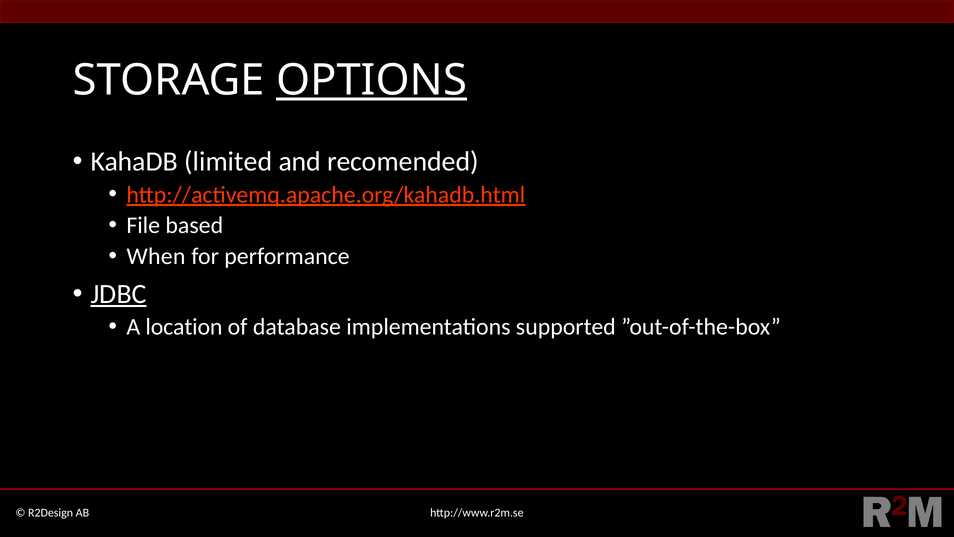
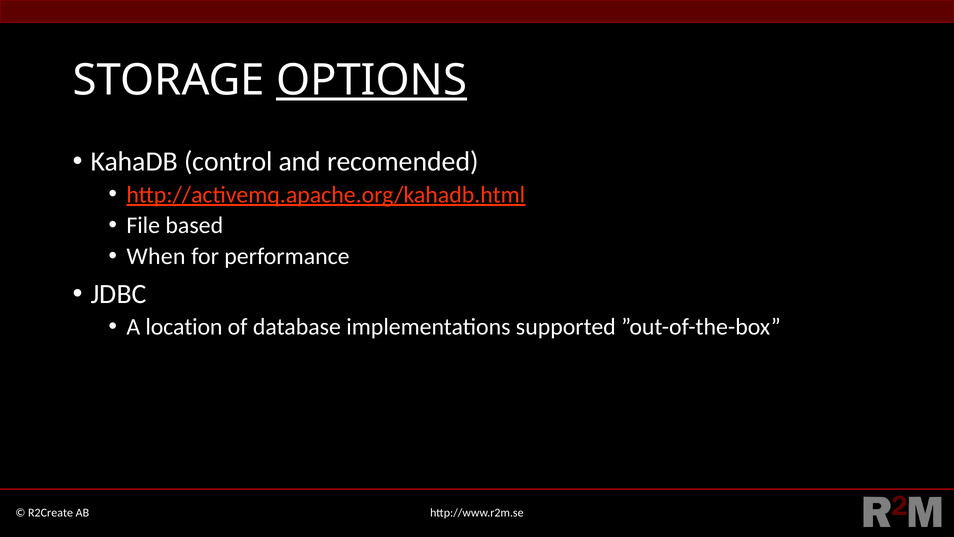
limited: limited -> control (228, 161)
JDBC underline: present -> none (119, 294)
R2Design: R2Design -> R2Create (51, 512)
